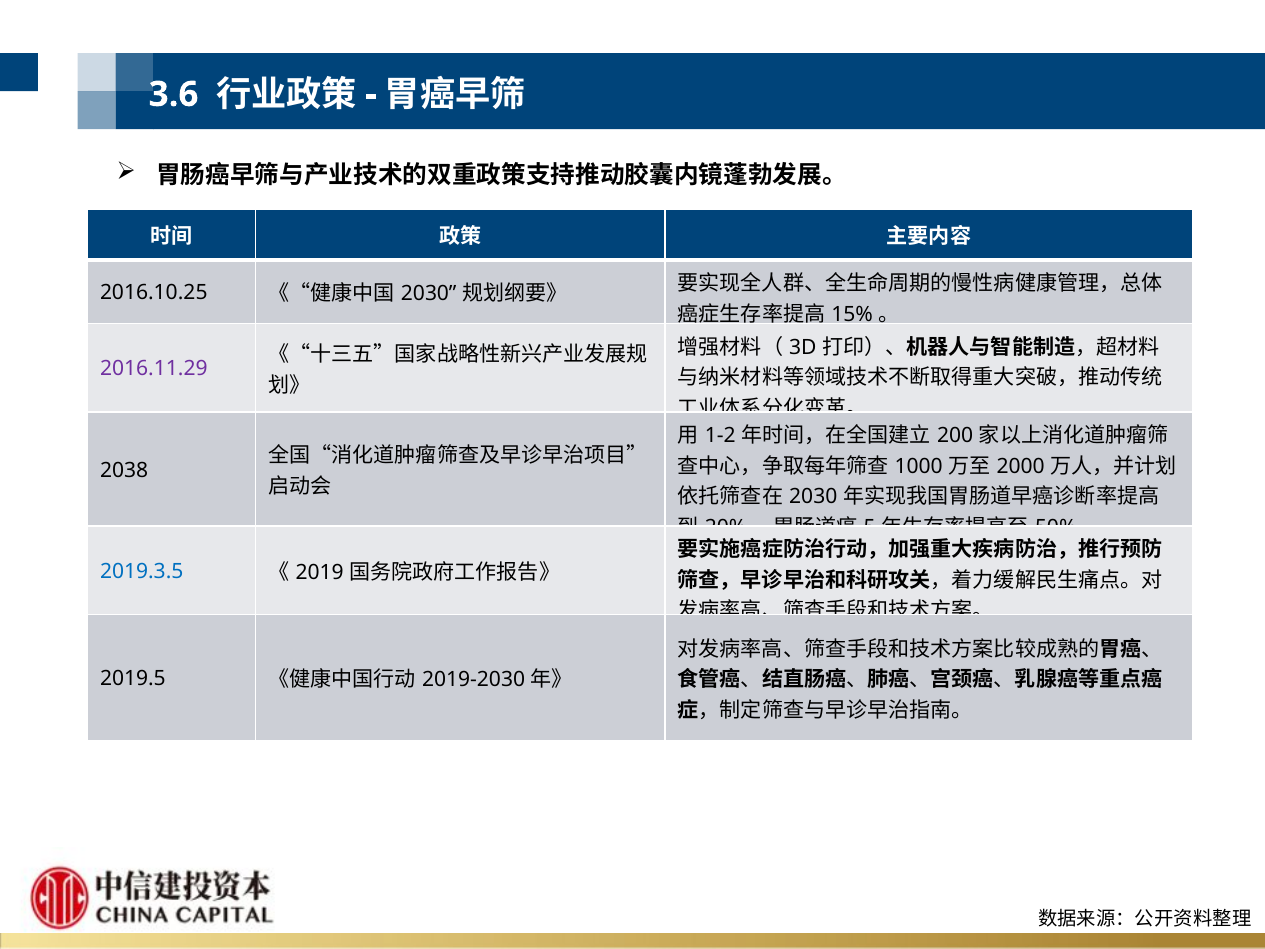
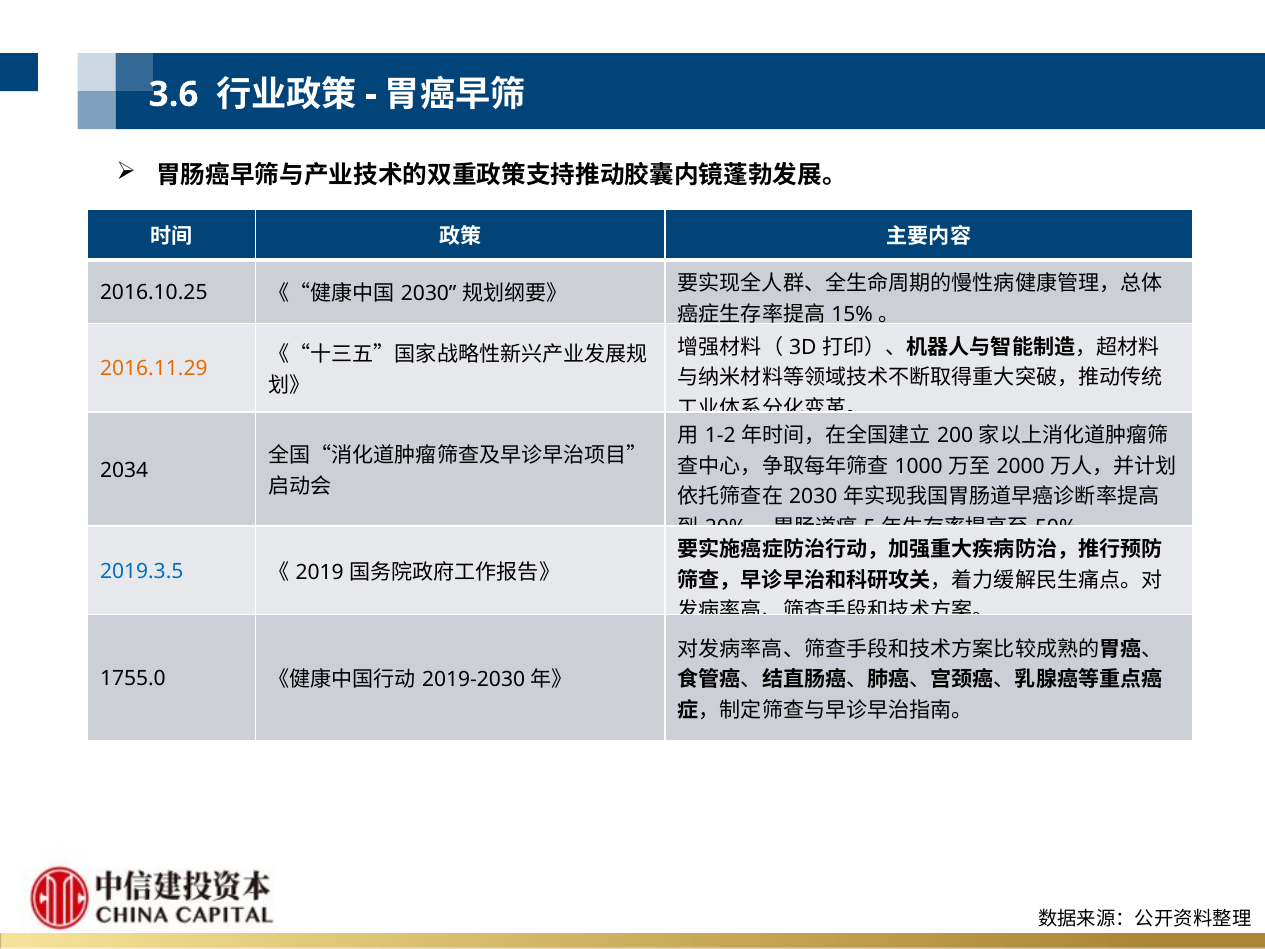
2016.11.29 colour: purple -> orange (154, 369)
2038: 2038 -> 2034 (124, 470)
2019.5: 2019.5 -> 1755.0 (133, 679)
